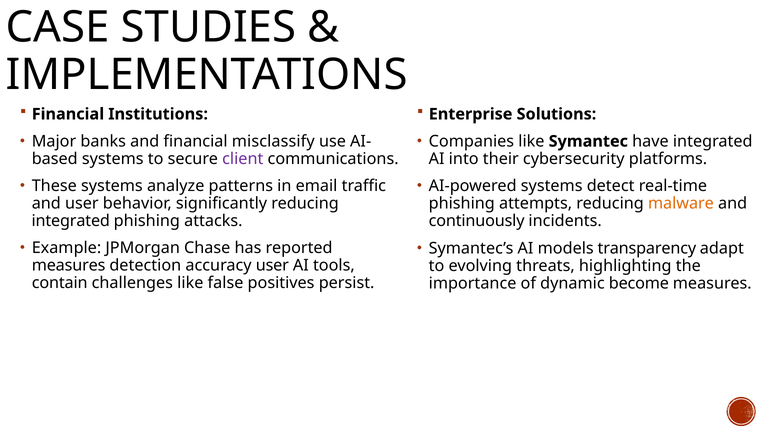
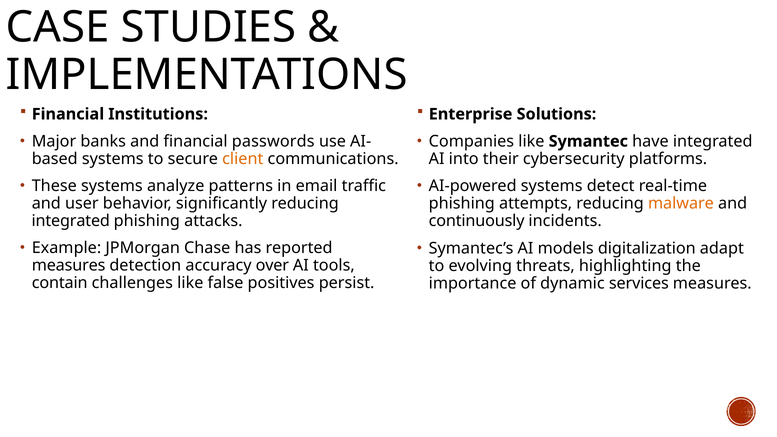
misclassify: misclassify -> passwords (273, 141)
client colour: purple -> orange (243, 159)
transparency: transparency -> digitalization (647, 248)
accuracy user: user -> over (272, 266)
become: become -> services (639, 283)
